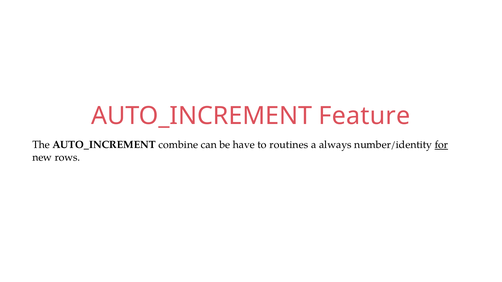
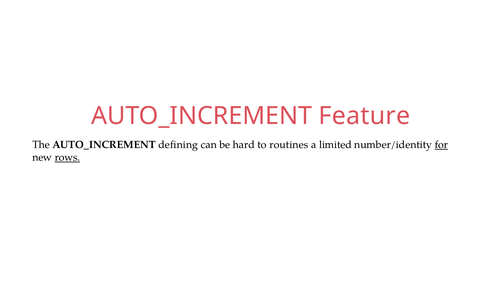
combine: combine -> defining (178, 145)
have: have -> hard (244, 145)
always: always -> limited (335, 145)
rows underline: none -> present (67, 158)
